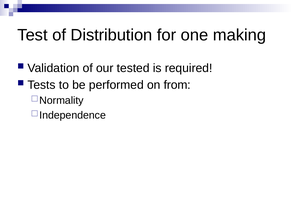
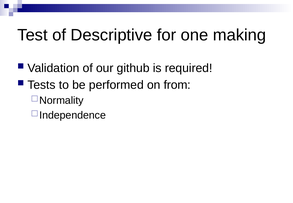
Distribution: Distribution -> Descriptive (111, 35)
tested: tested -> github (133, 68)
